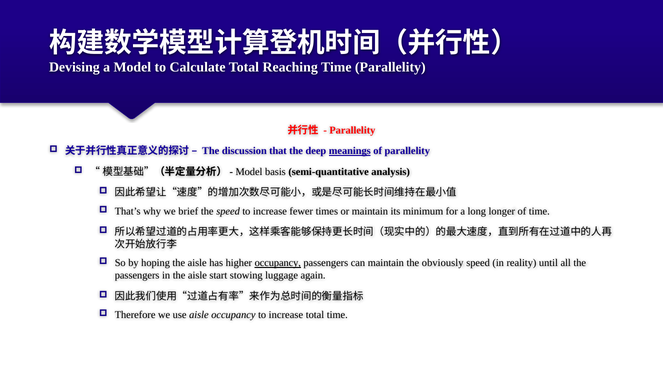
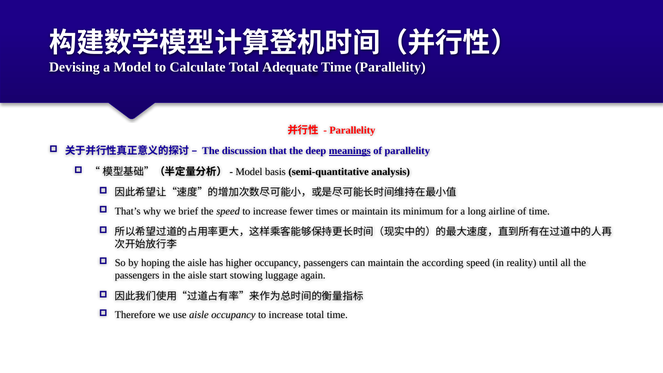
Reaching: Reaching -> Adequate (290, 67)
longer: longer -> airline (502, 211)
occupancy underline: present -> none (278, 263)
obviously: obviously -> according (443, 263)
